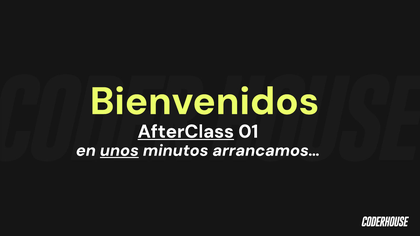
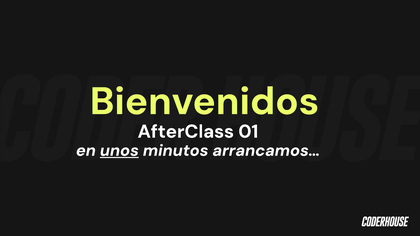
AfterClass underline: present -> none (186, 132)
